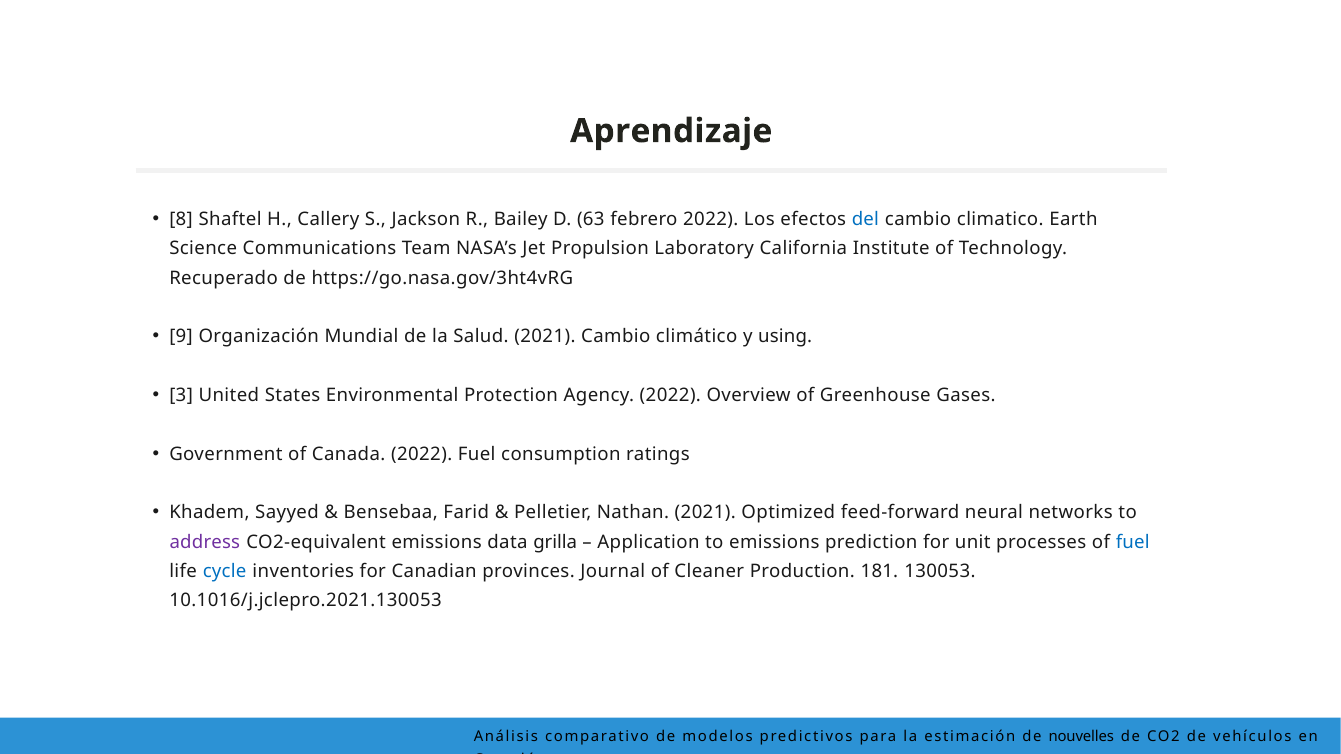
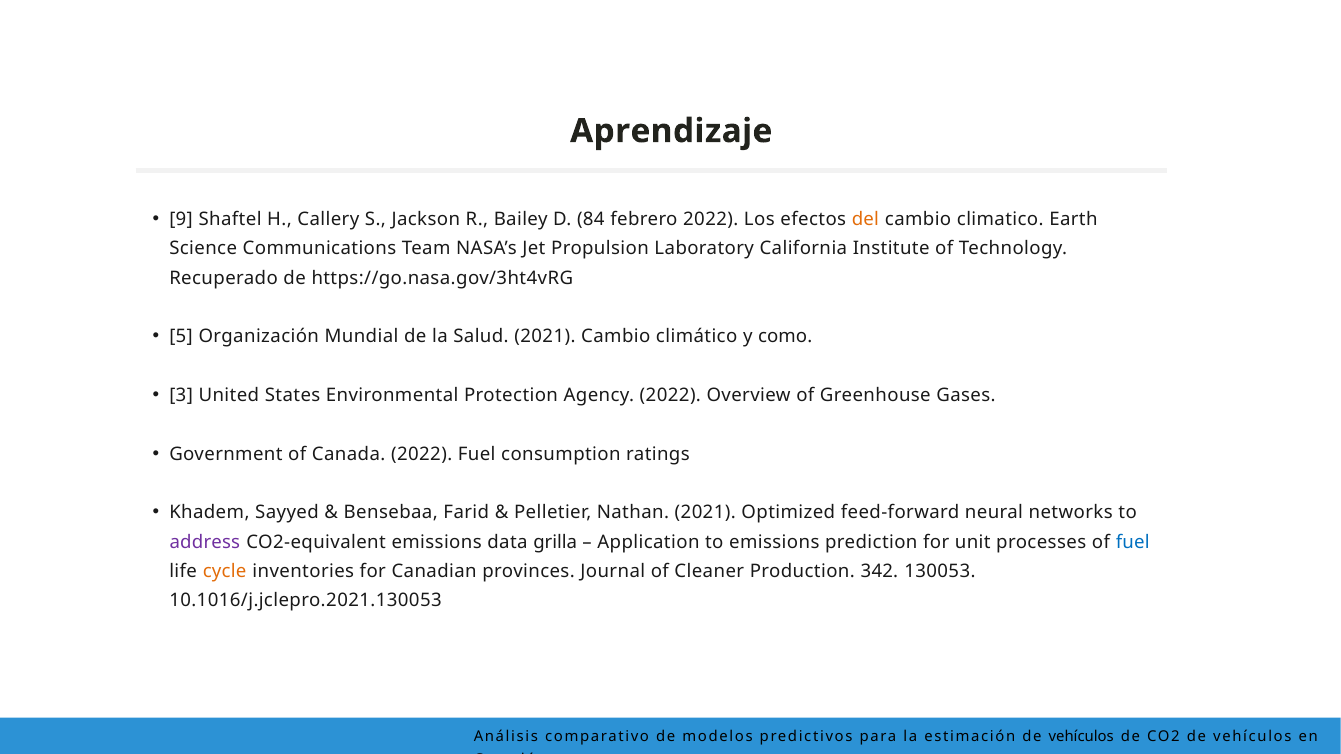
8: 8 -> 9 (181, 220)
63: 63 -> 84 (591, 220)
del colour: blue -> orange (865, 220)
9: 9 -> 5 (181, 337)
using: using -> como (785, 337)
cycle colour: blue -> orange (225, 572)
181: 181 -> 342 (879, 572)
estimación de nouvelles: nouvelles -> vehículos (1081, 737)
